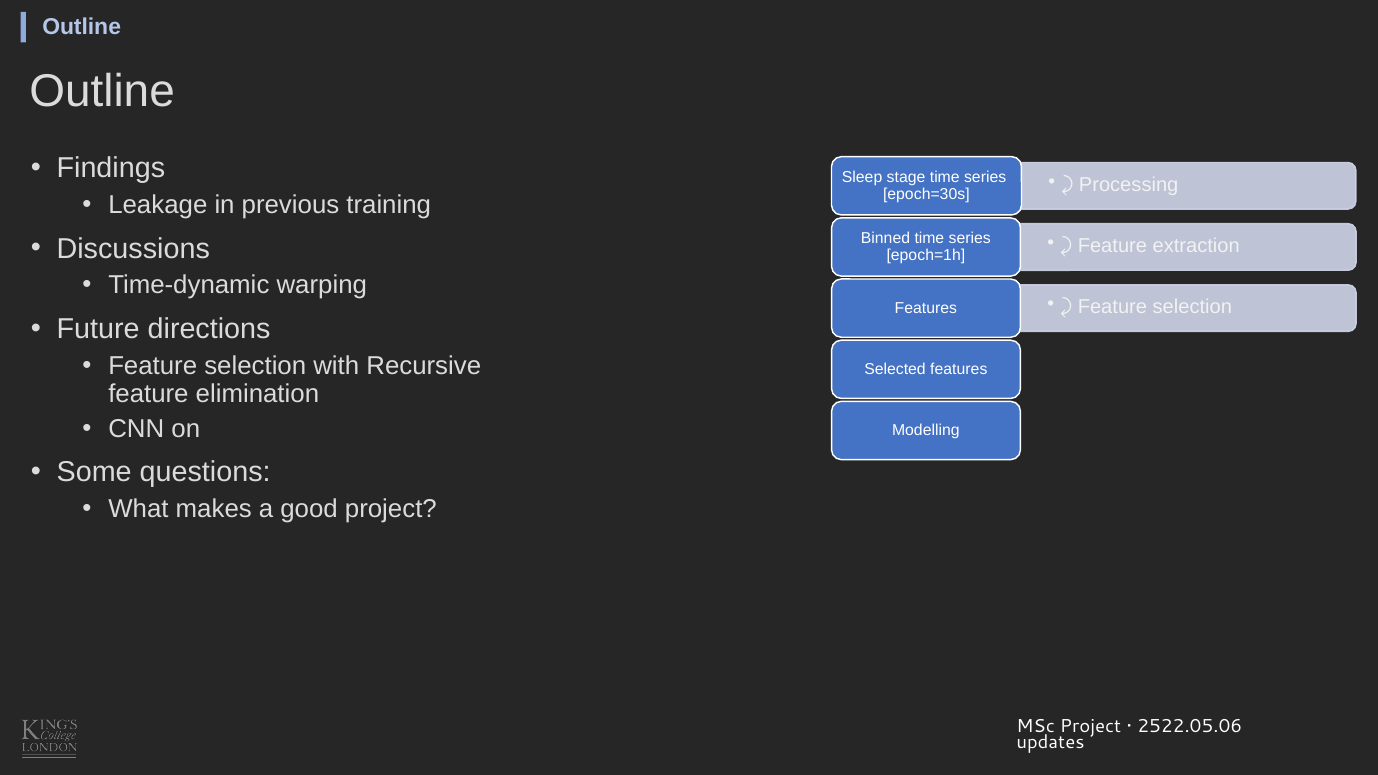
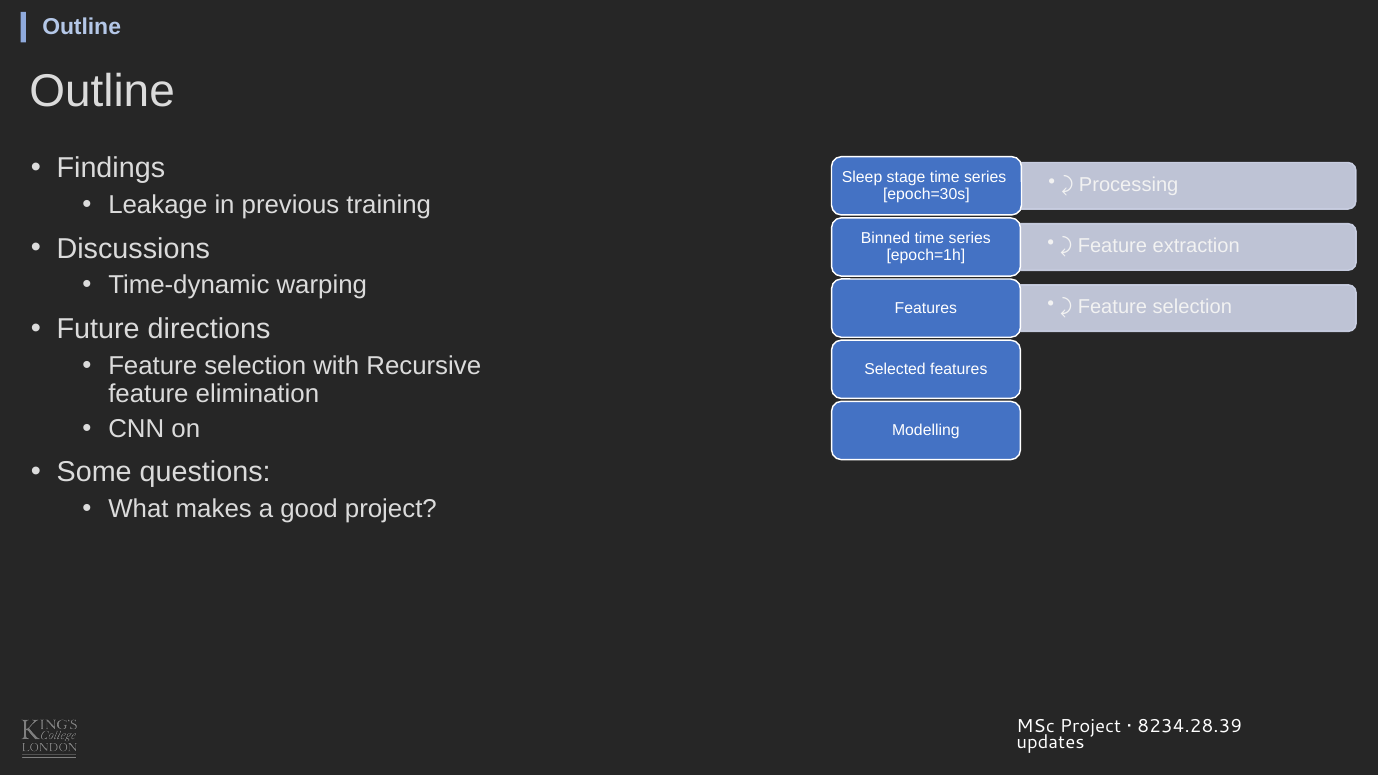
2522.05.06: 2522.05.06 -> 8234.28.39 (1190, 726)
